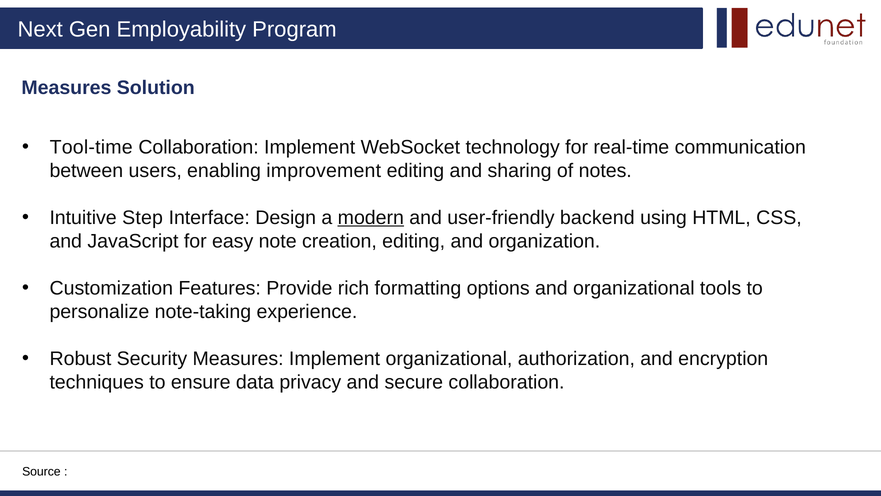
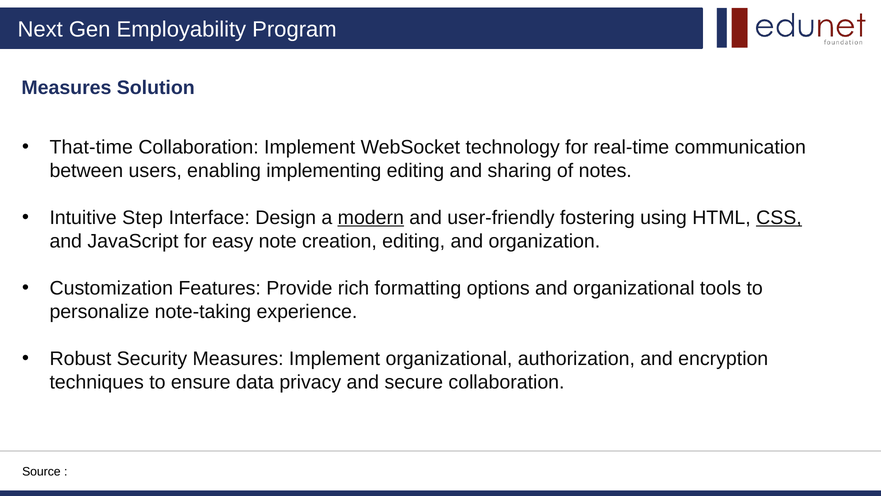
Tool-time: Tool-time -> That-time (91, 147)
improvement: improvement -> implementing (324, 171)
backend: backend -> fostering (597, 218)
CSS underline: none -> present (779, 218)
